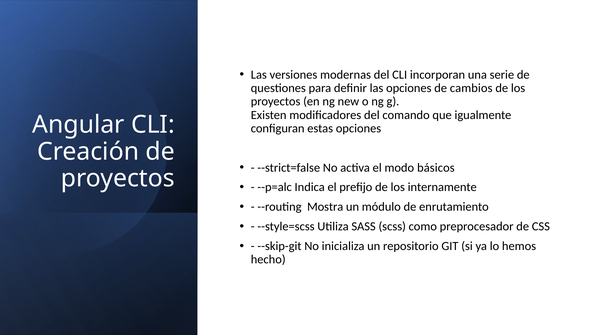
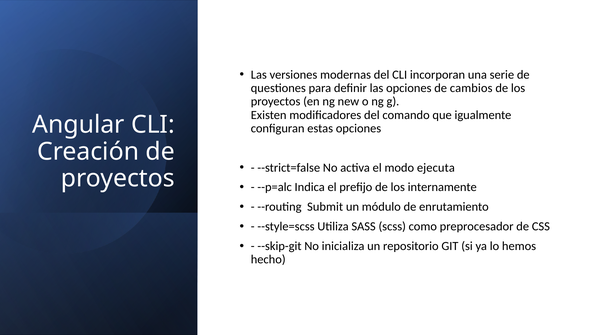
básicos: básicos -> ejecuta (436, 168)
Mostra: Mostra -> Submit (325, 207)
